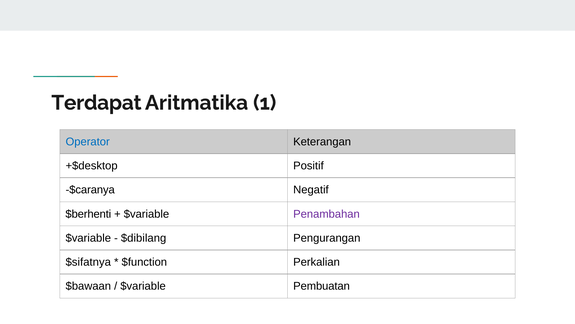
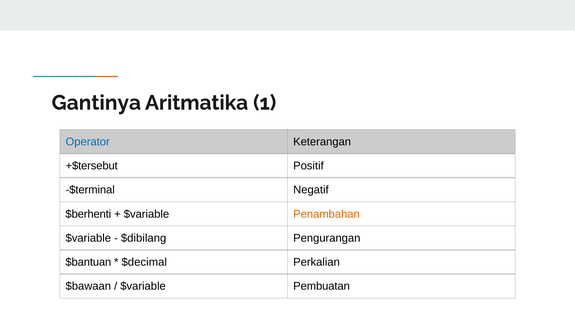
Terdapat: Terdapat -> Gantinya (96, 103)
+$desktop: +$desktop -> +$tersebut (92, 166)
-$caranya: -$caranya -> -$terminal (90, 190)
Penambahan colour: purple -> orange (326, 214)
$sifatnya: $sifatnya -> $bantuan (88, 262)
$function: $function -> $decimal (144, 262)
